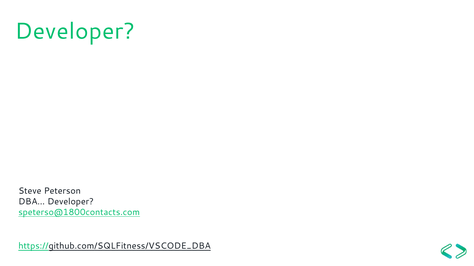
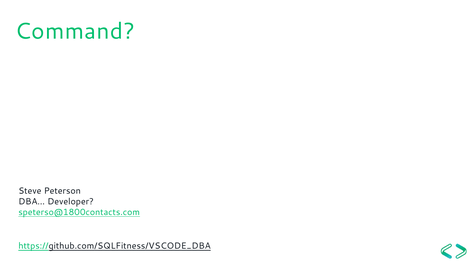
Developer: Developer -> Command (75, 31)
